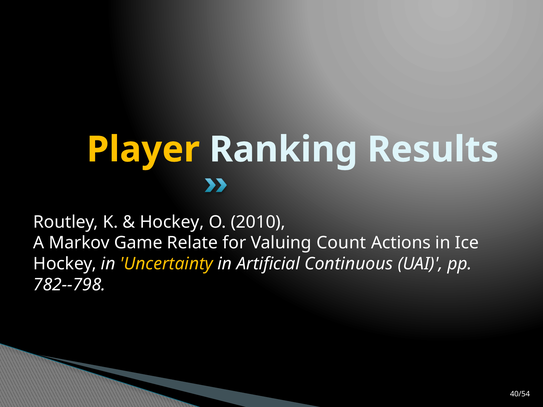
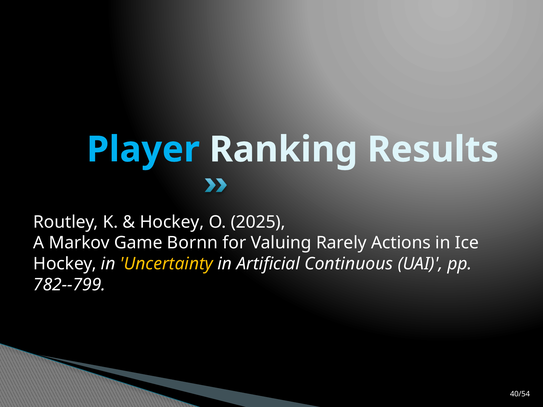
Player colour: yellow -> light blue (143, 150)
2010: 2010 -> 2025 (258, 222)
Relate: Relate -> Bornn (192, 243)
Count: Count -> Rarely (341, 243)
782--798: 782--798 -> 782--799 (69, 285)
